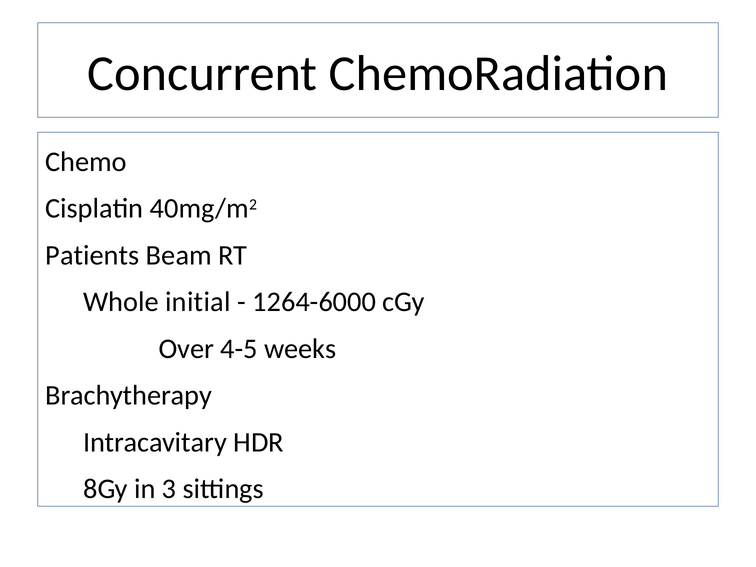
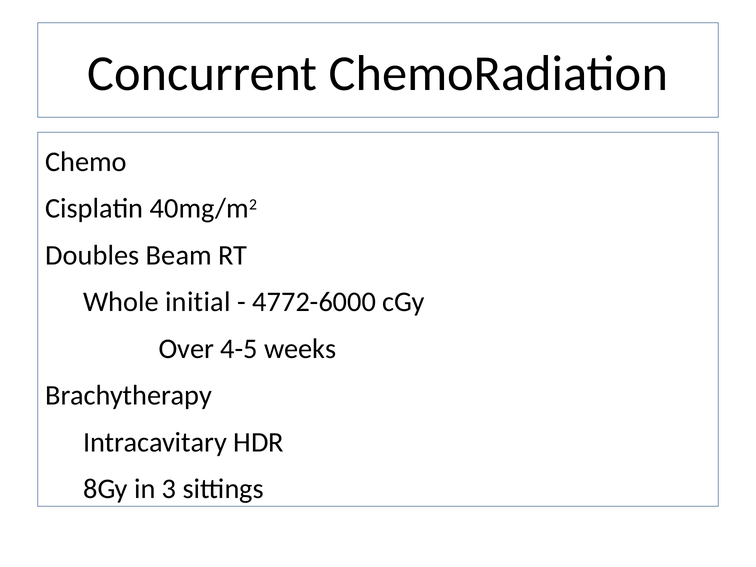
Patients: Patients -> Doubles (92, 255)
1264-6000: 1264-6000 -> 4772-6000 (314, 302)
